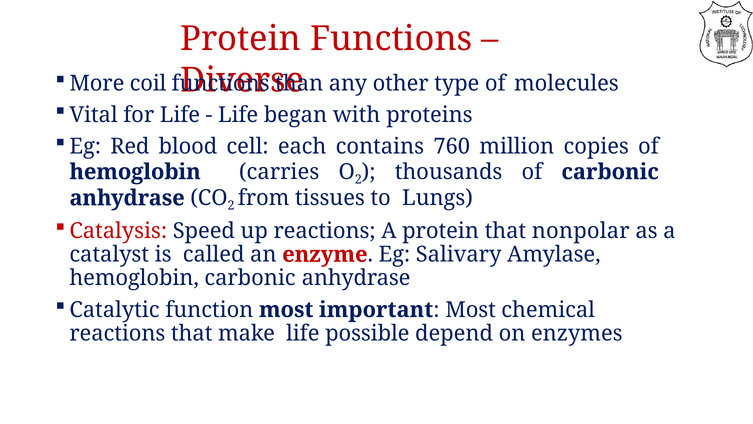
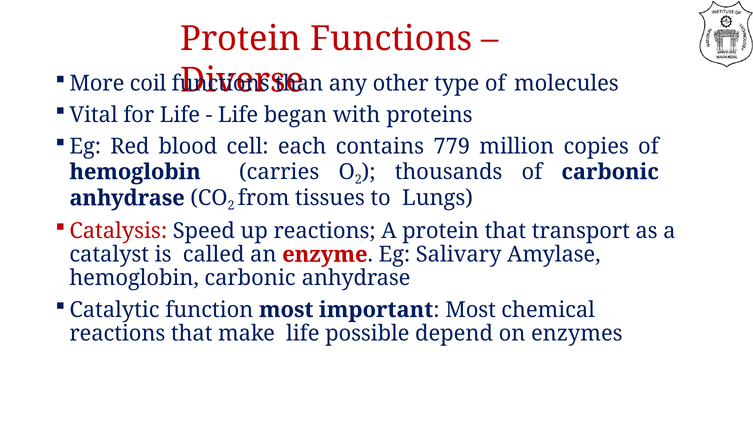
760: 760 -> 779 (452, 146)
nonpolar: nonpolar -> transport (581, 231)
